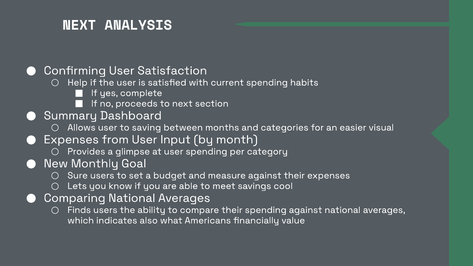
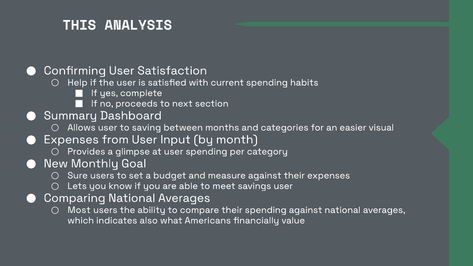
NEXT: NEXT -> THIS (79, 25)
savings cool: cool -> user (283, 186)
Finds: Finds -> Most (79, 210)
